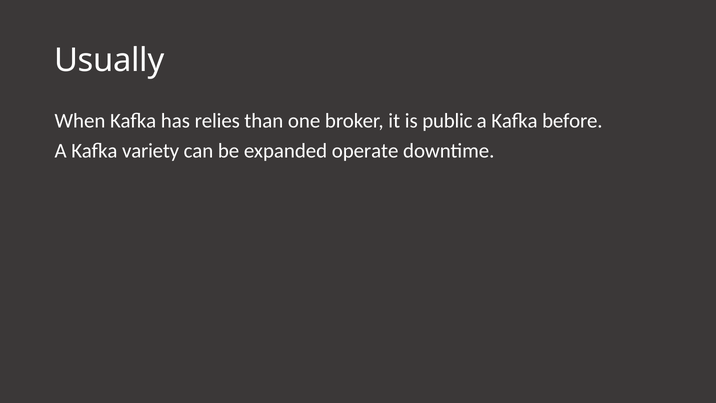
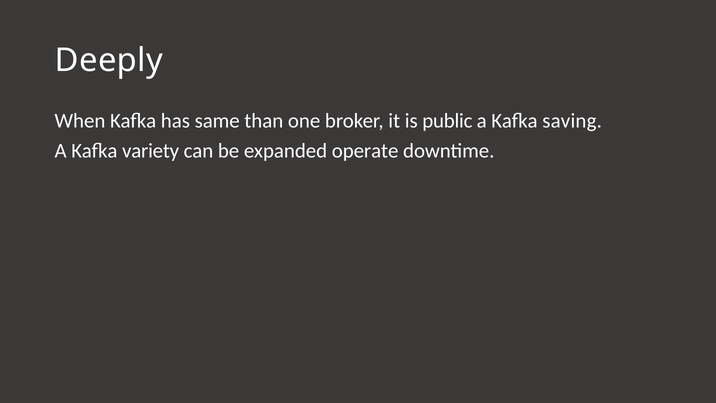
Usually: Usually -> Deeply (109, 60)
relies: relies -> same (217, 121)
before: before -> saving (572, 121)
